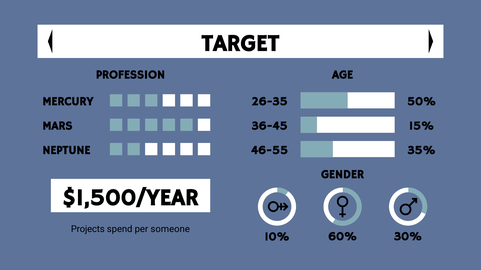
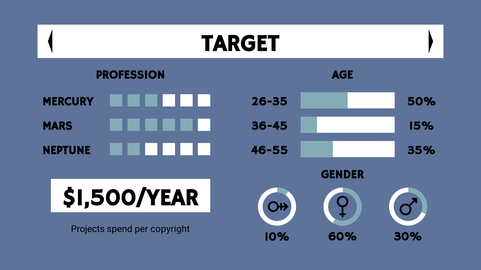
someone: someone -> copyright (170, 230)
